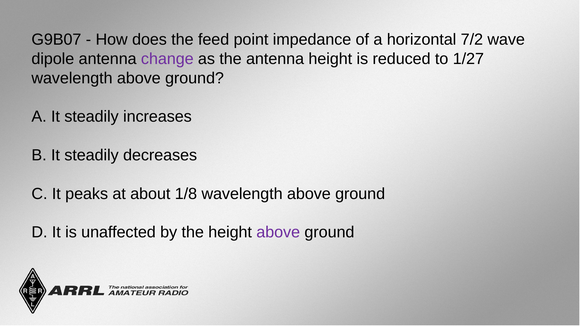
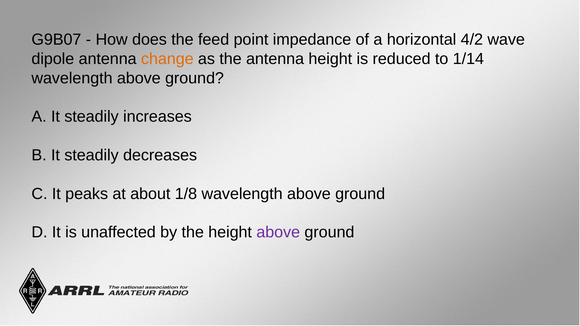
7/2: 7/2 -> 4/2 (472, 40)
change colour: purple -> orange (167, 59)
1/27: 1/27 -> 1/14 (468, 59)
